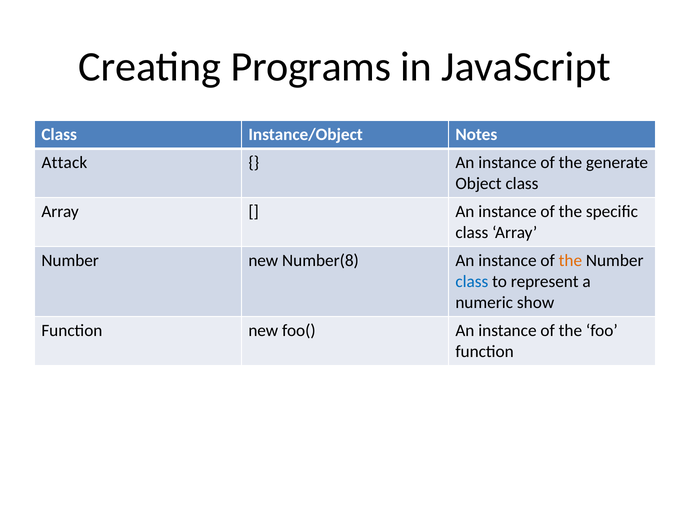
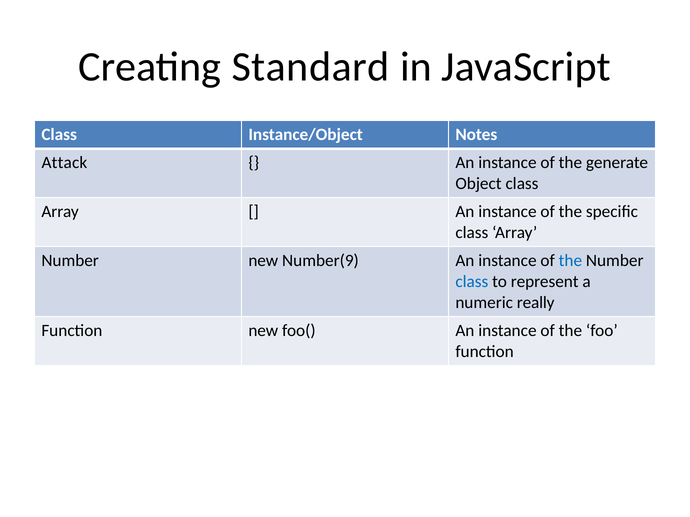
Programs: Programs -> Standard (311, 67)
Number(8: Number(8 -> Number(9 (320, 261)
the colour: orange -> blue (570, 261)
show: show -> really (536, 303)
